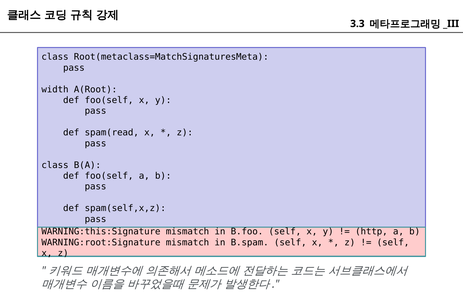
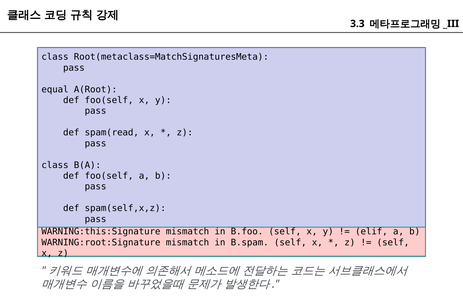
width: width -> equal (55, 89)
http: http -> elif (371, 232)
